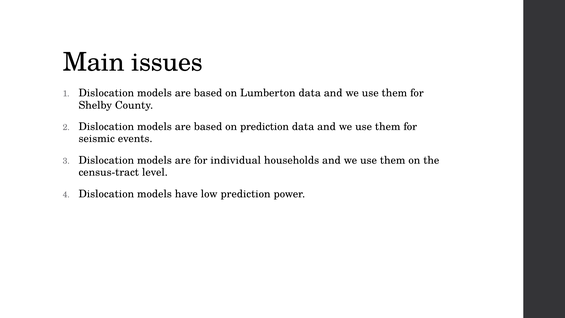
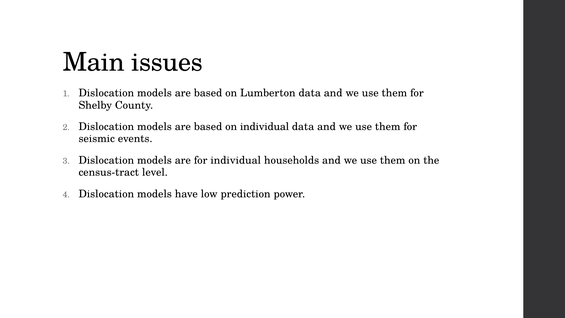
on prediction: prediction -> individual (265, 127)
